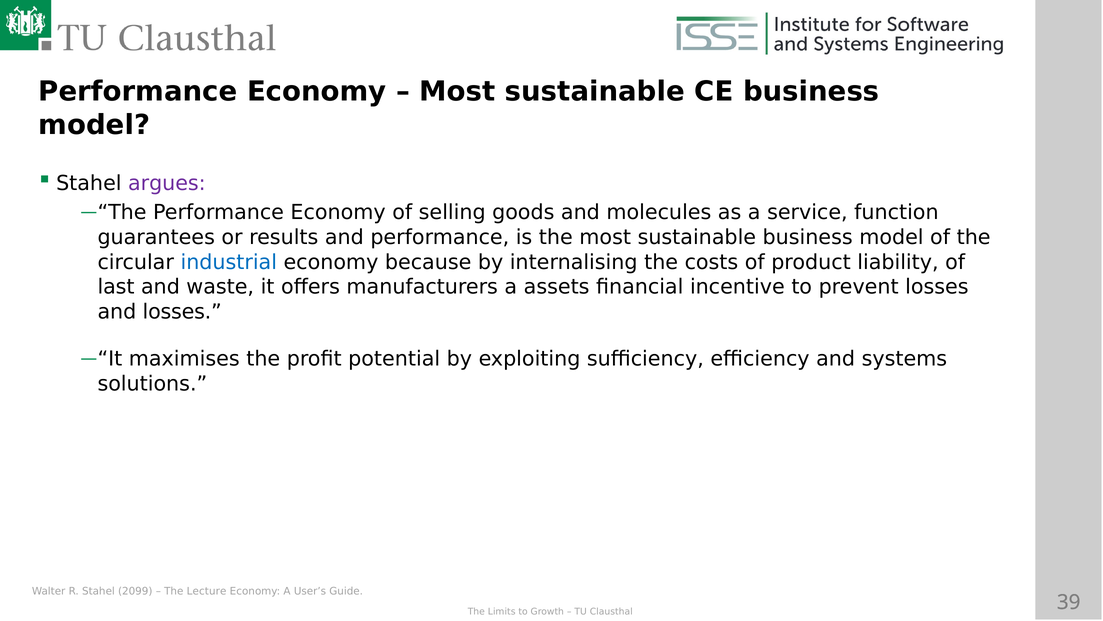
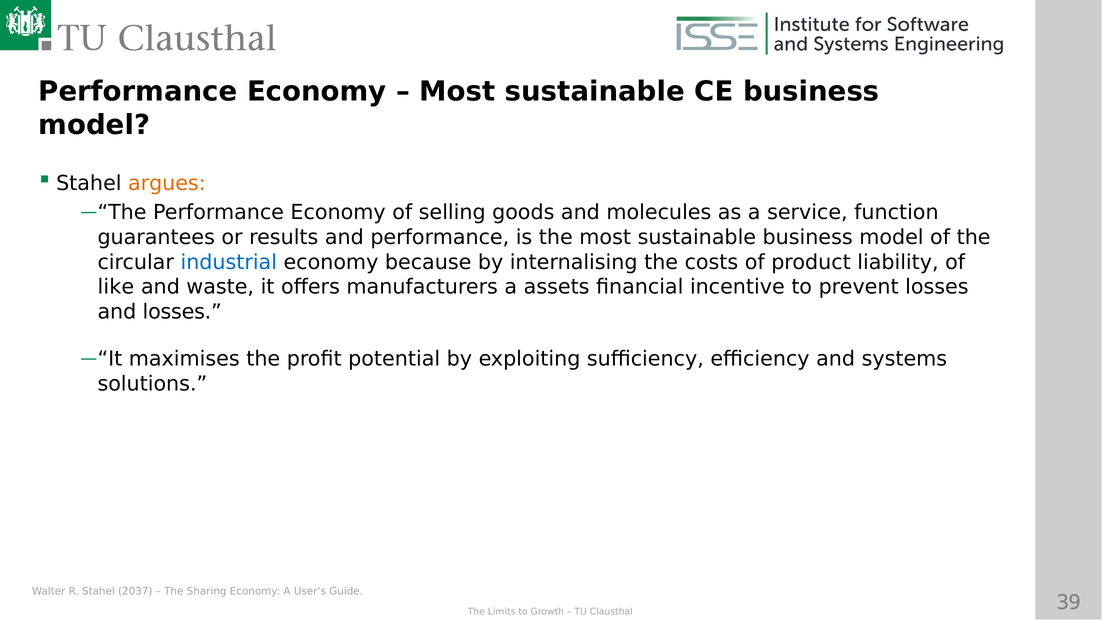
argues colour: purple -> orange (167, 183)
last: last -> like (116, 287)
2099: 2099 -> 2037 (135, 591)
Lecture: Lecture -> Sharing (207, 591)
